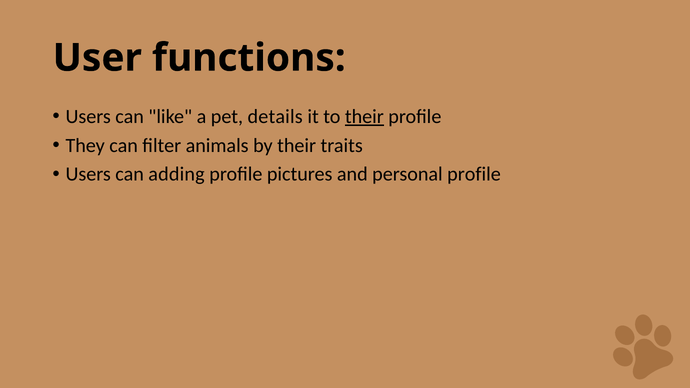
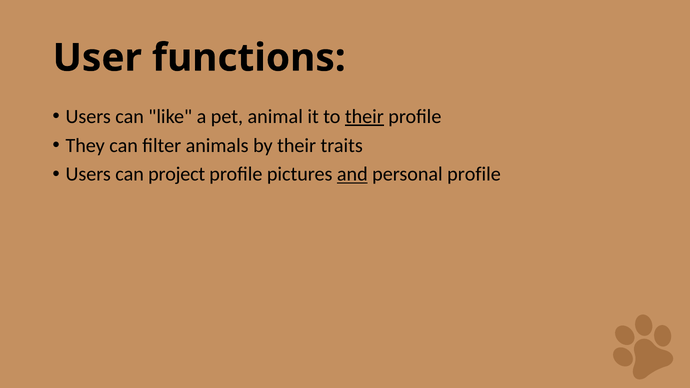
details: details -> animal (275, 117)
adding: adding -> project (177, 174)
and underline: none -> present (352, 174)
